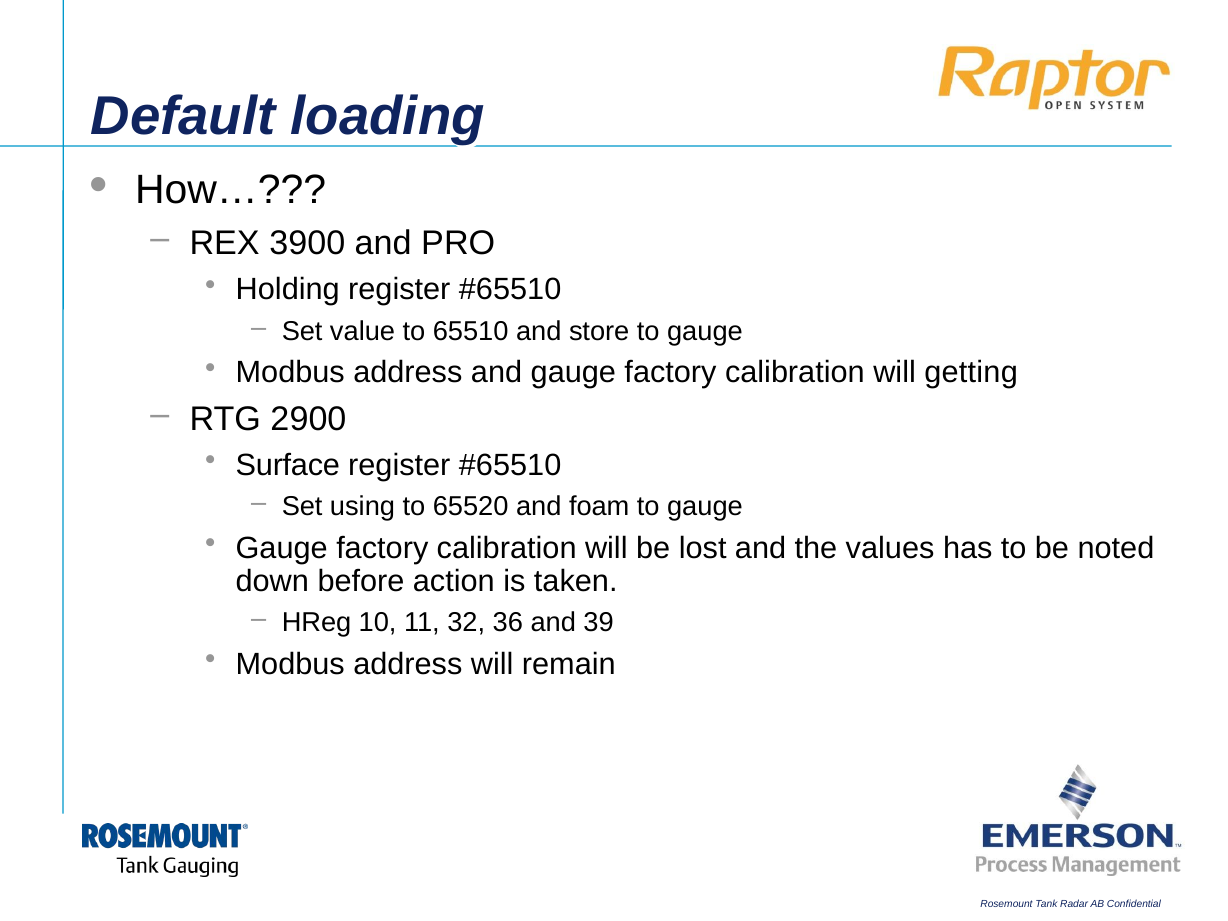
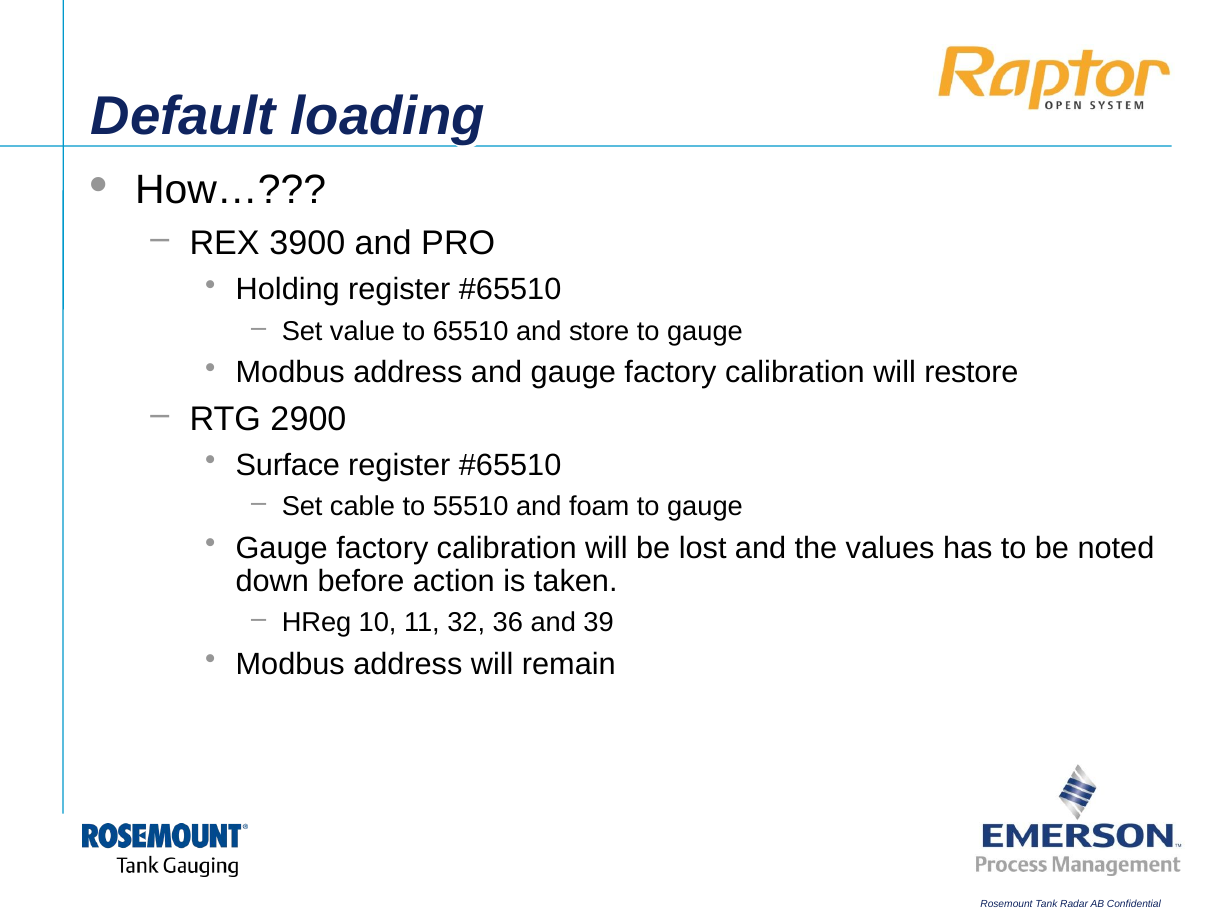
getting: getting -> restore (971, 373)
using: using -> cable (363, 507)
65520: 65520 -> 55510 (471, 507)
